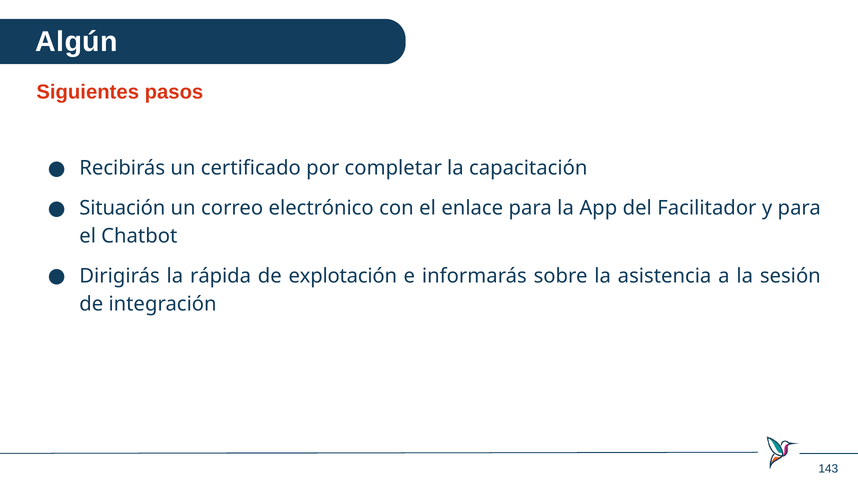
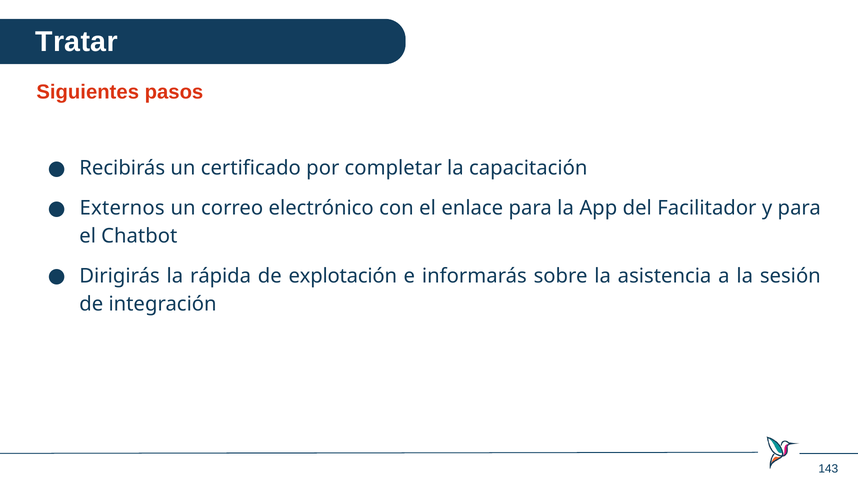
Algún: Algún -> Tratar (77, 42)
Situación: Situación -> Externos (122, 208)
